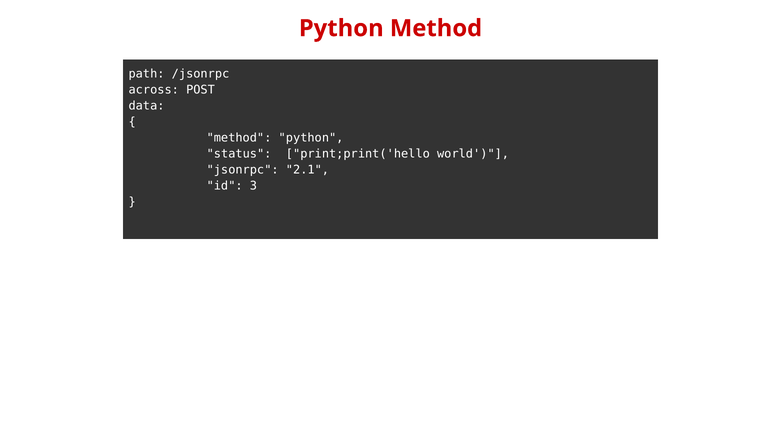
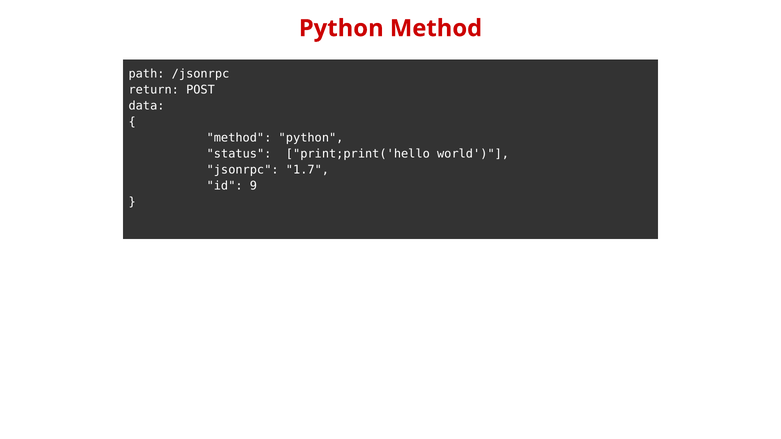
across: across -> return (154, 90)
2.1: 2.1 -> 1.7 (307, 170)
3: 3 -> 9 (253, 186)
